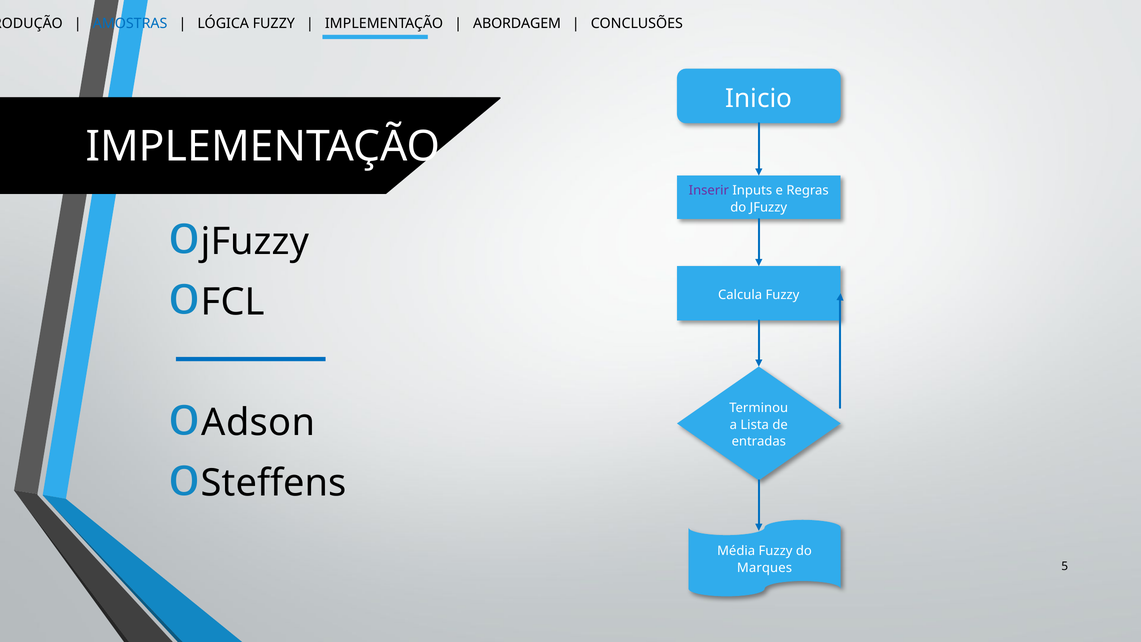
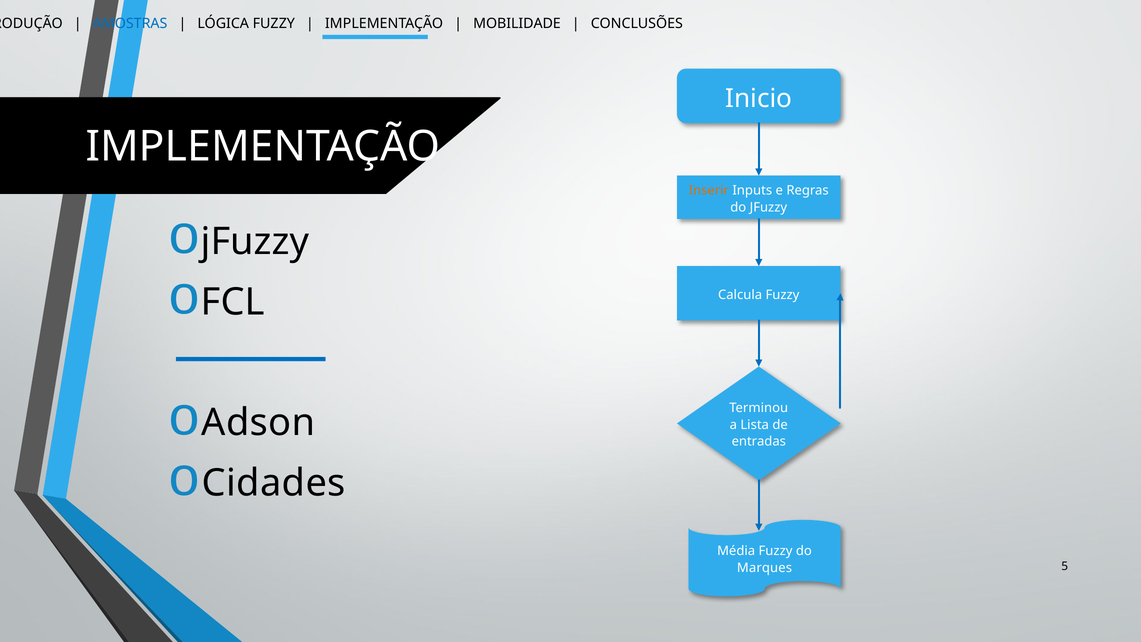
ABORDAGEM: ABORDAGEM -> MOBILIDADE (517, 23)
Inserir colour: purple -> orange (709, 190)
Steffens: Steffens -> Cidades (274, 483)
